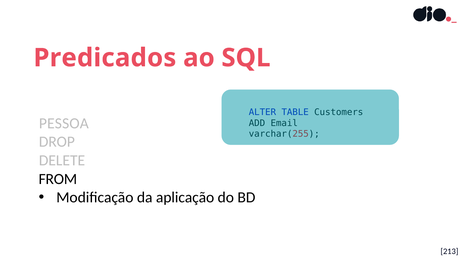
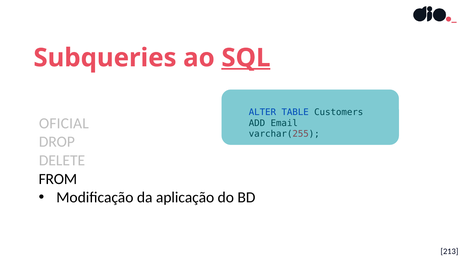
Predicados: Predicados -> Subqueries (105, 58)
SQL underline: none -> present (246, 58)
PESSOA: PESSOA -> OFICIAL (64, 124)
